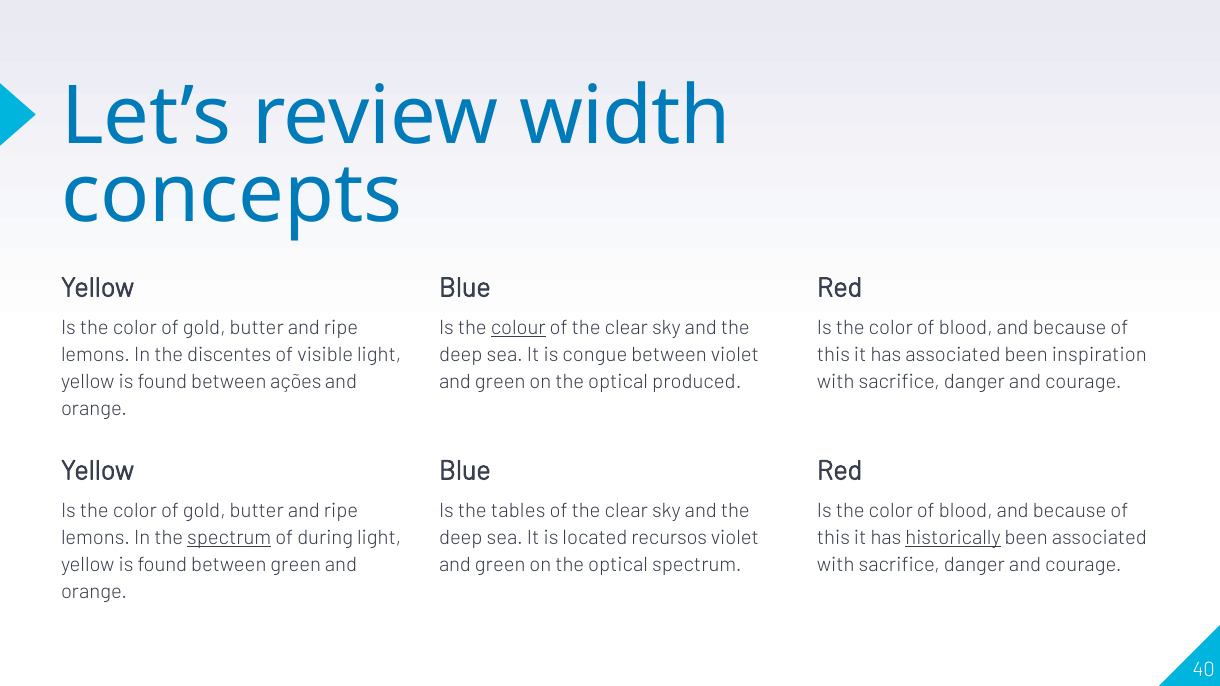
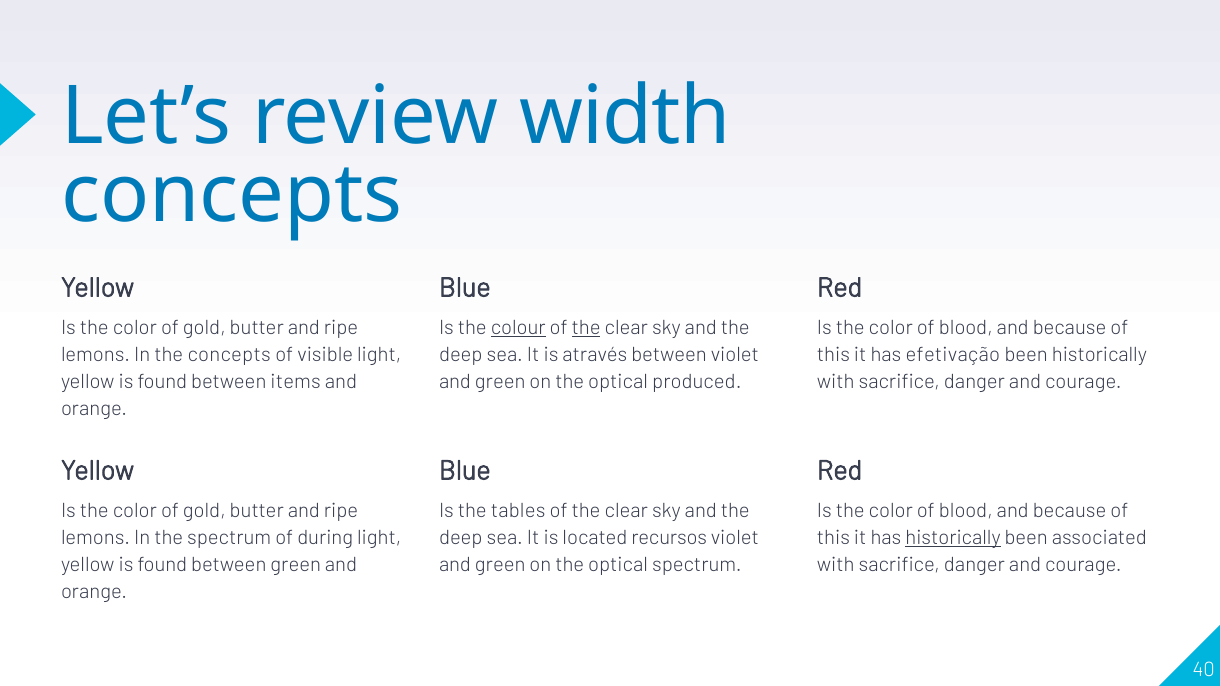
the underline: none -> present (586, 328)
the discentes: discentes -> concepts (229, 355)
congue: congue -> através (595, 355)
has associated: associated -> efetivação (953, 355)
been inspiration: inspiration -> historically (1099, 355)
ações: ações -> items (296, 382)
spectrum underline: present -> none (229, 538)
